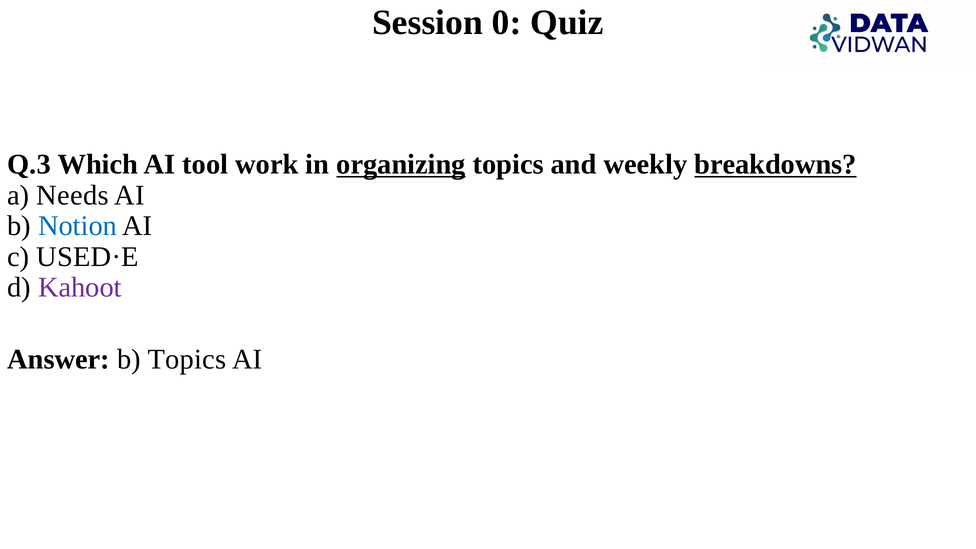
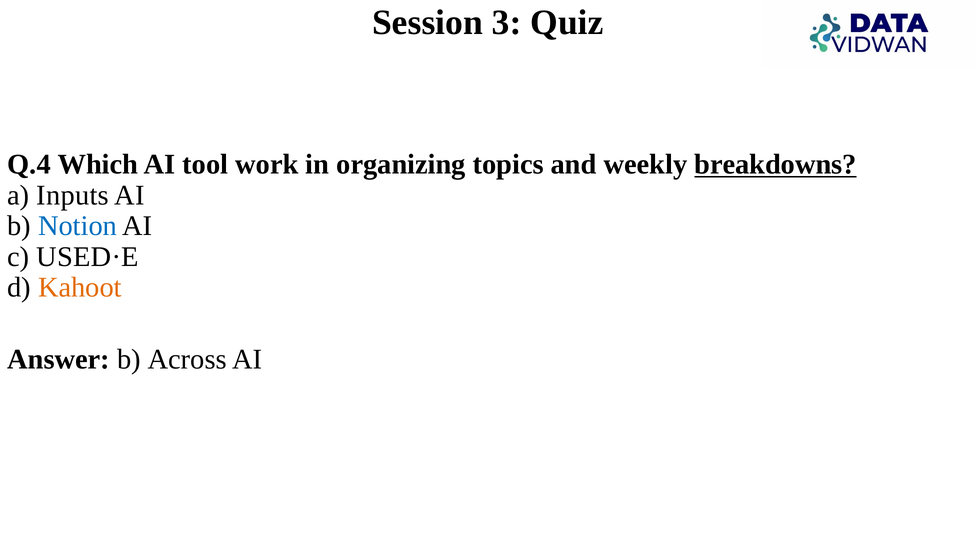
0: 0 -> 3 (507, 23)
Q.3: Q.3 -> Q.4 (29, 164)
organizing underline: present -> none (401, 164)
Needs: Needs -> Inputs (73, 195)
Kahoot colour: purple -> orange (80, 287)
b Topics: Topics -> Across (187, 359)
